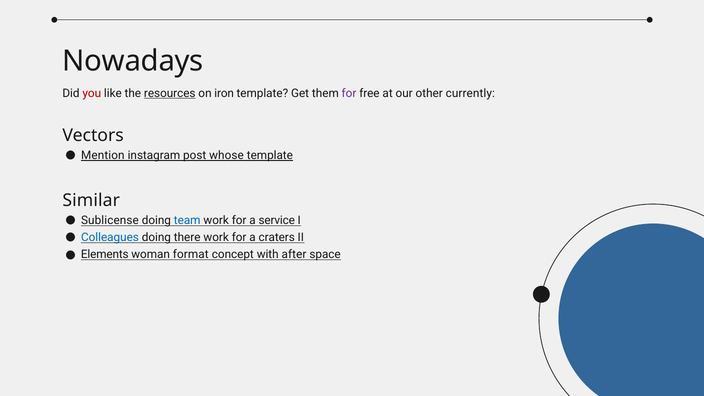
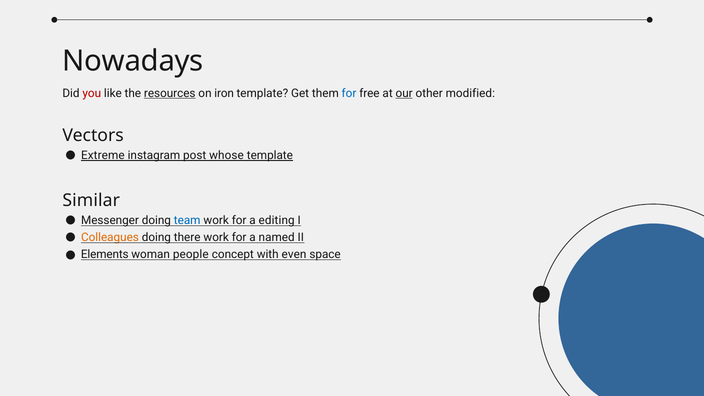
for colour: purple -> blue (349, 93)
our underline: none -> present (404, 93)
currently: currently -> modified (470, 93)
Mention: Mention -> Extreme (103, 155)
Sublicense: Sublicense -> Messenger (110, 221)
service: service -> editing (277, 221)
Colleagues colour: blue -> orange (110, 238)
craters: craters -> named (277, 238)
format: format -> people (191, 255)
after: after -> even (294, 255)
